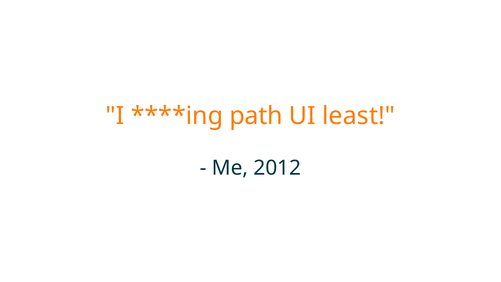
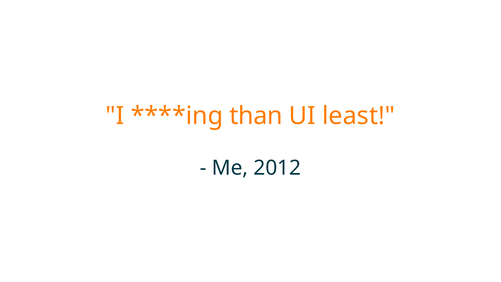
path: path -> than (256, 116)
